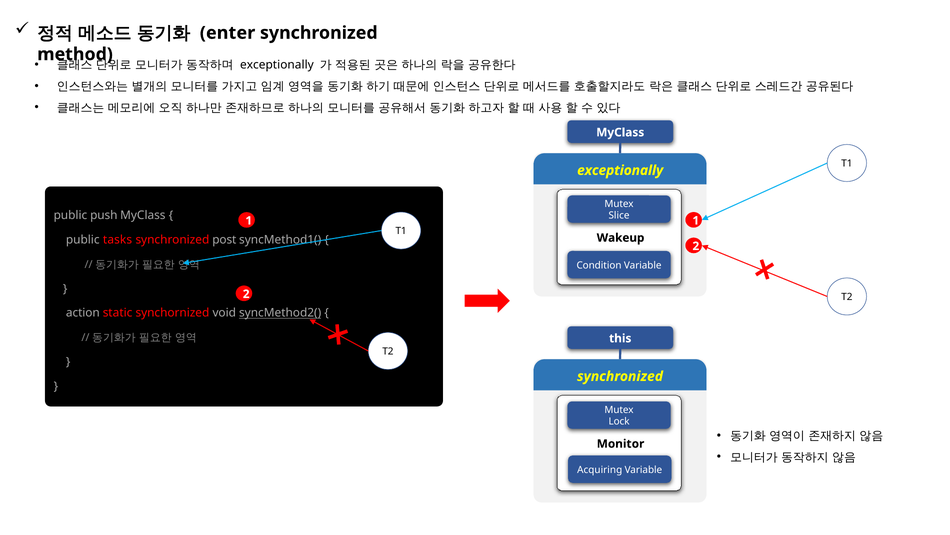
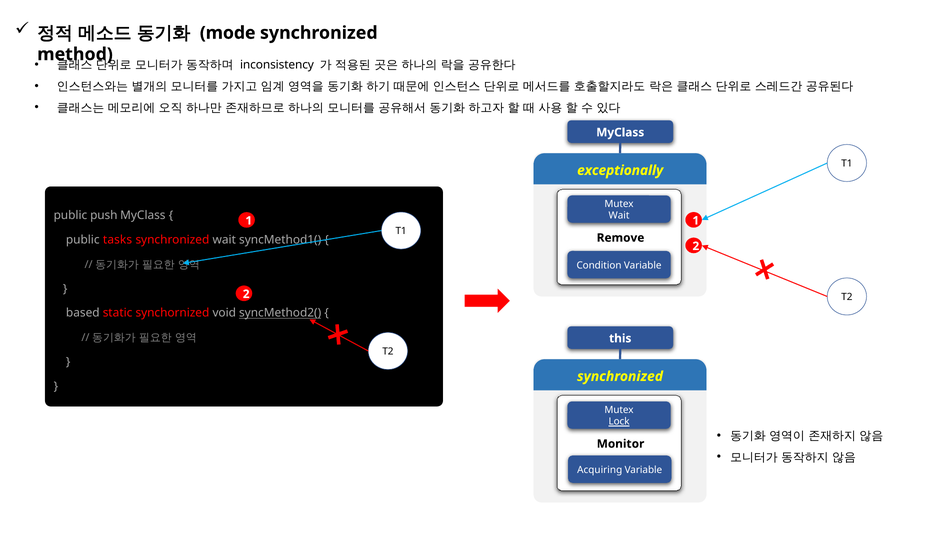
enter: enter -> mode (228, 33)
exceptionally: exceptionally -> inconsistency (277, 65)
Slice: Slice -> Wait (619, 215)
Wakeup: Wakeup -> Remove (621, 238)
synchronized post: post -> wait (224, 240)
action: action -> based (83, 313)
Lock underline: none -> present (619, 421)
